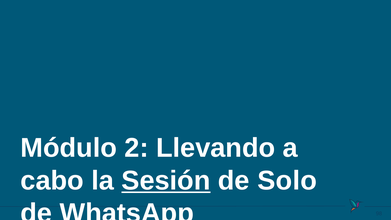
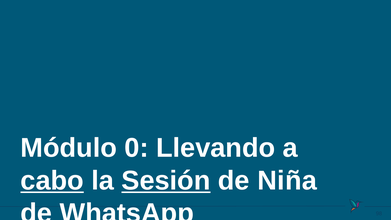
2: 2 -> 0 (137, 148)
cabo underline: none -> present (52, 181)
Solo: Solo -> Niña (287, 181)
